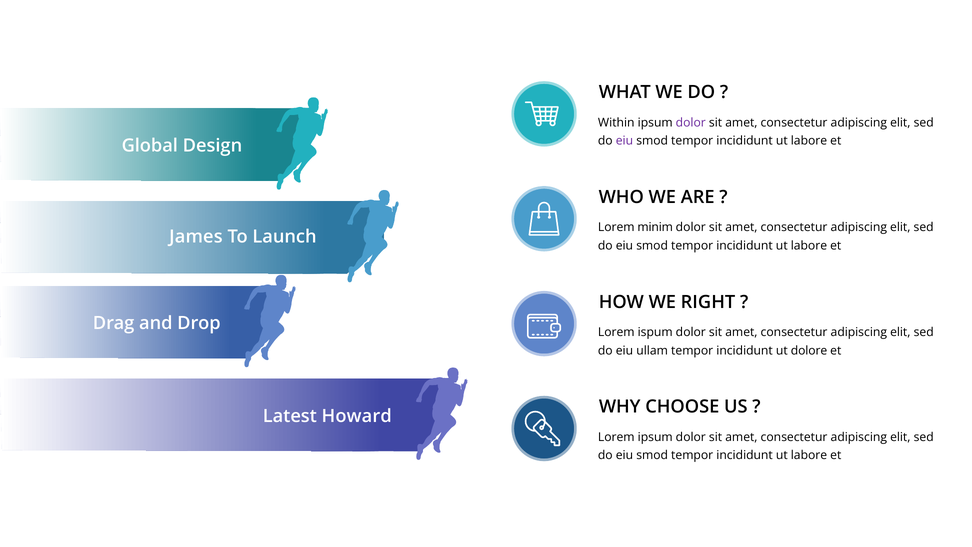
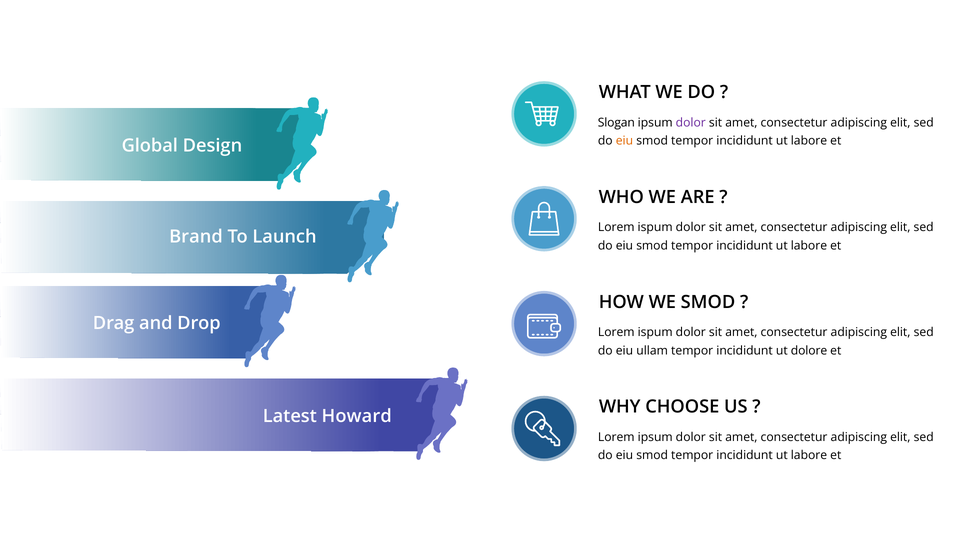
Within: Within -> Slogan (616, 123)
eiu colour: purple -> orange (624, 141)
minim: minim -> ispum (655, 227)
James: James -> Brand (196, 237)
WE RIGHT: RIGHT -> SMOD (708, 302)
